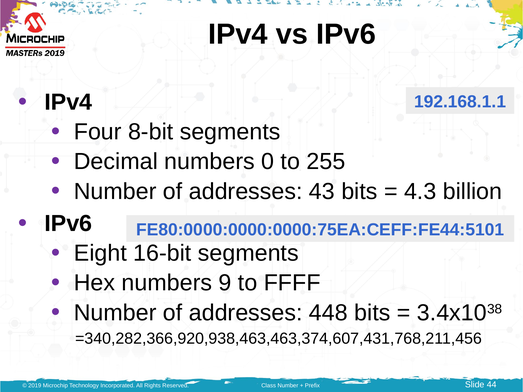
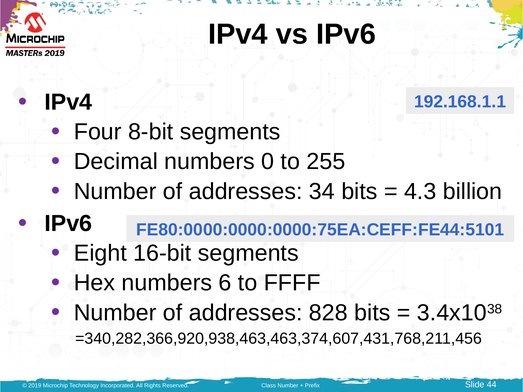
43: 43 -> 34 (322, 192)
9: 9 -> 6 (225, 283)
448: 448 -> 828 (328, 313)
